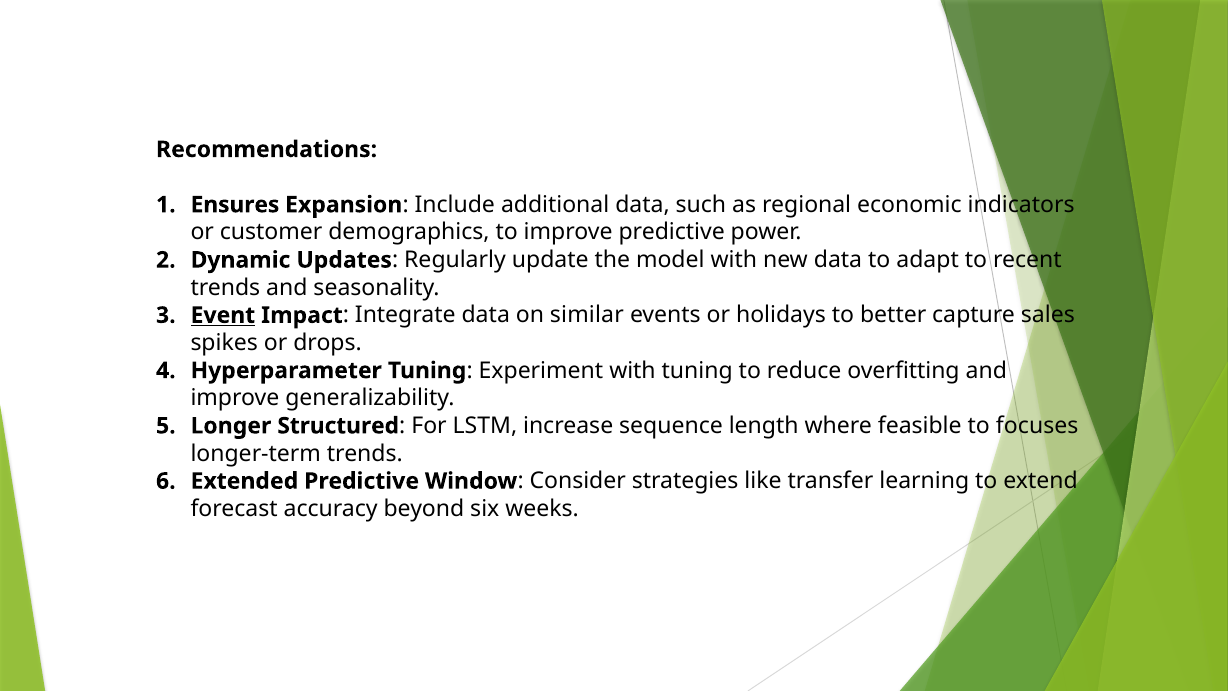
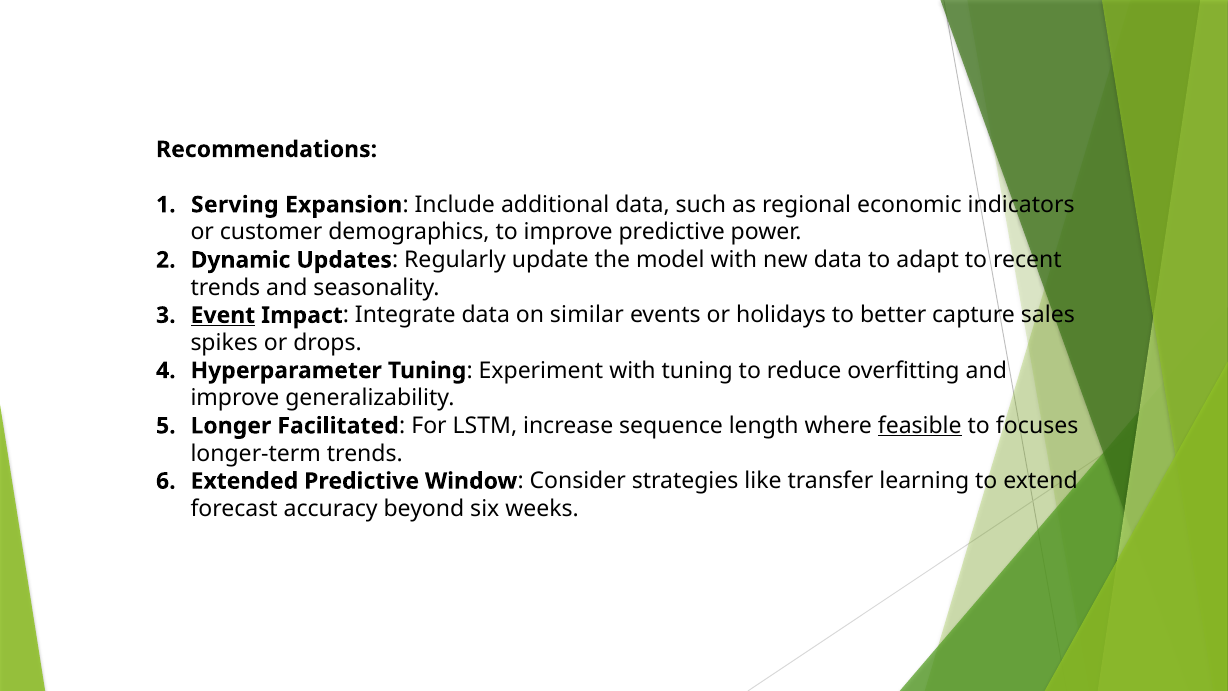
Ensures: Ensures -> Serving (235, 205)
Structured: Structured -> Facilitated (338, 426)
feasible underline: none -> present (920, 426)
